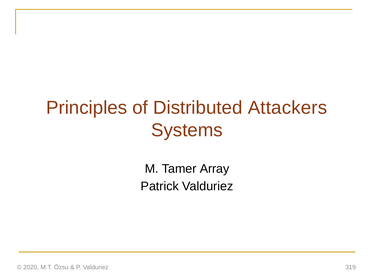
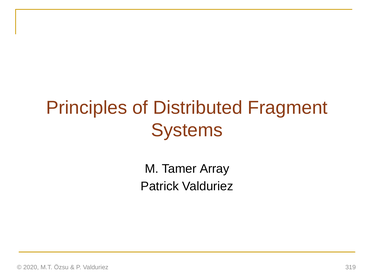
Attackers: Attackers -> Fragment (288, 108)
